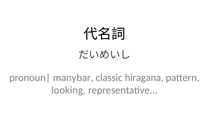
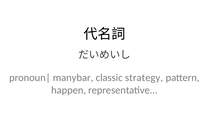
hiragana: hiragana -> strategy (144, 78)
looking: looking -> happen (69, 91)
